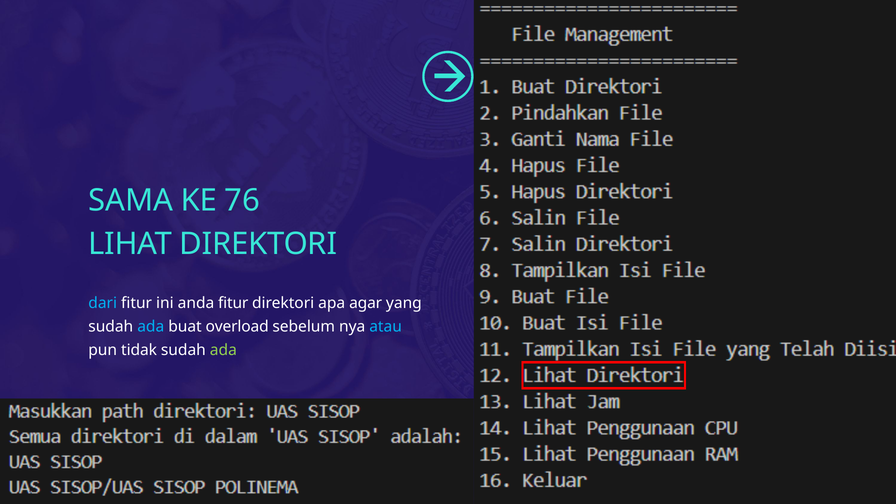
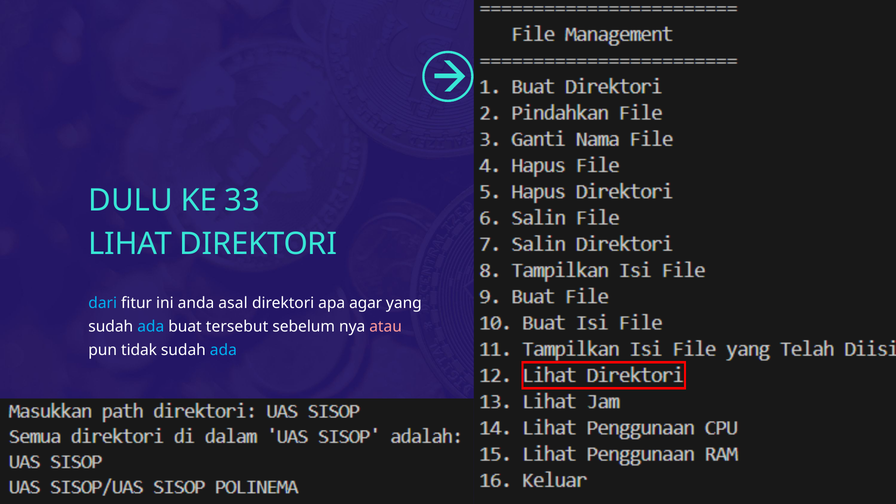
SAMA: SAMA -> DULU (131, 200)
76: 76 -> 33 (242, 200)
anda fitur: fitur -> asal (233, 303)
overload: overload -> tersebut (237, 327)
atau colour: light blue -> pink (386, 327)
ada colour: light green -> light blue (223, 350)
